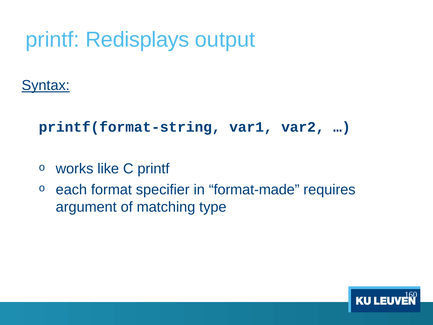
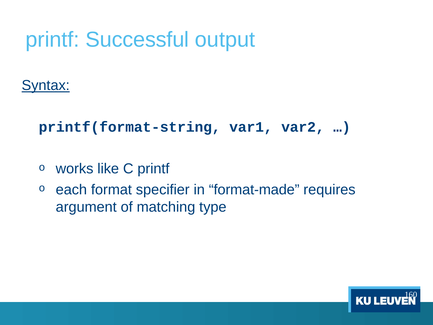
Redisplays: Redisplays -> Successful (137, 40)
